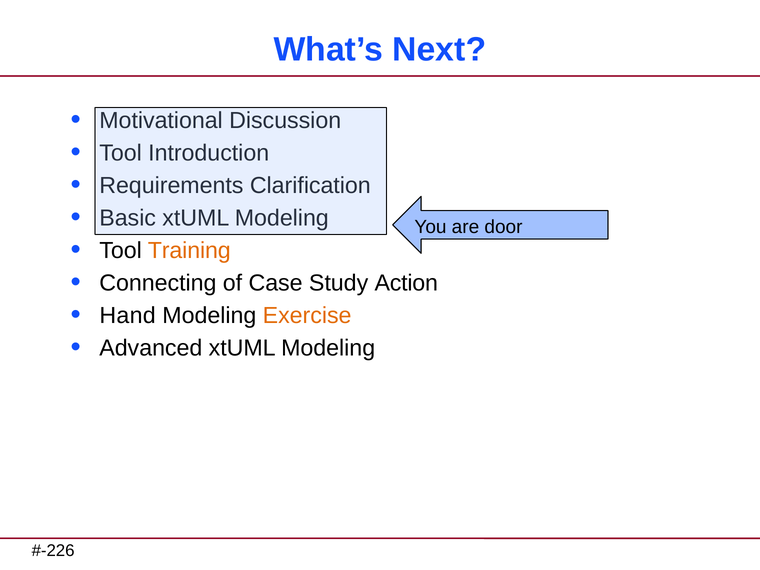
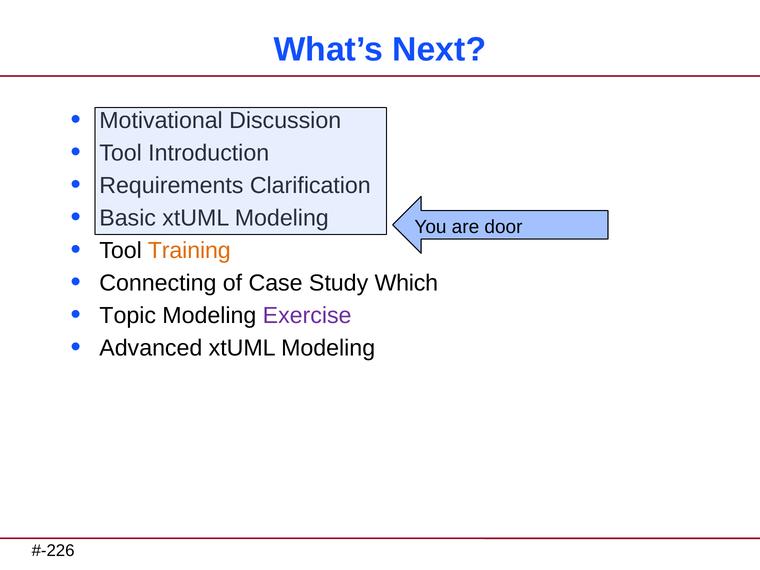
Action: Action -> Which (406, 283)
Hand: Hand -> Topic (128, 316)
Exercise colour: orange -> purple (307, 316)
